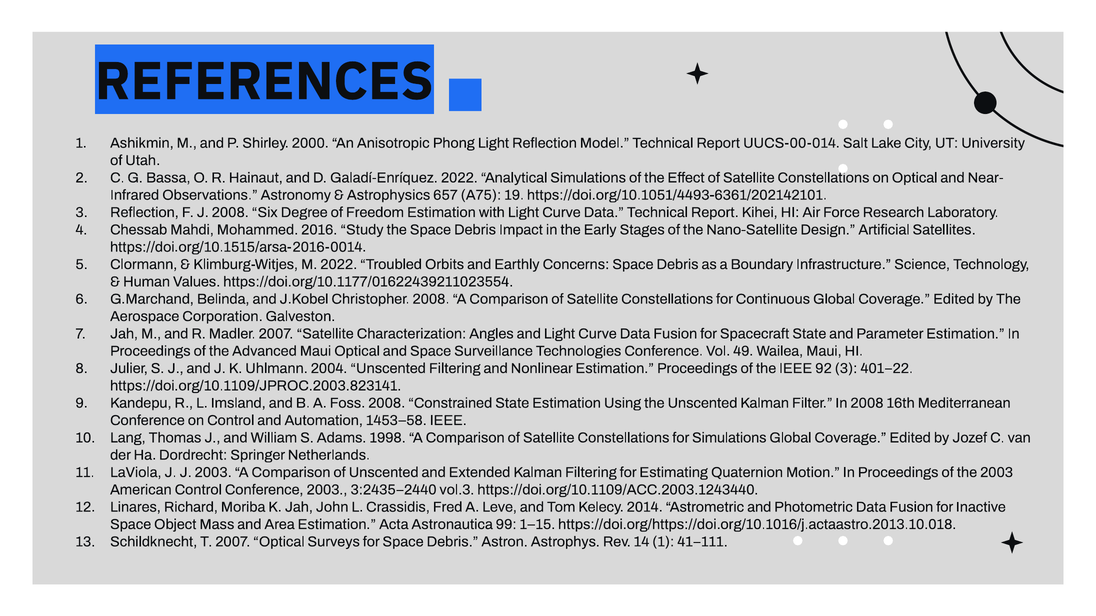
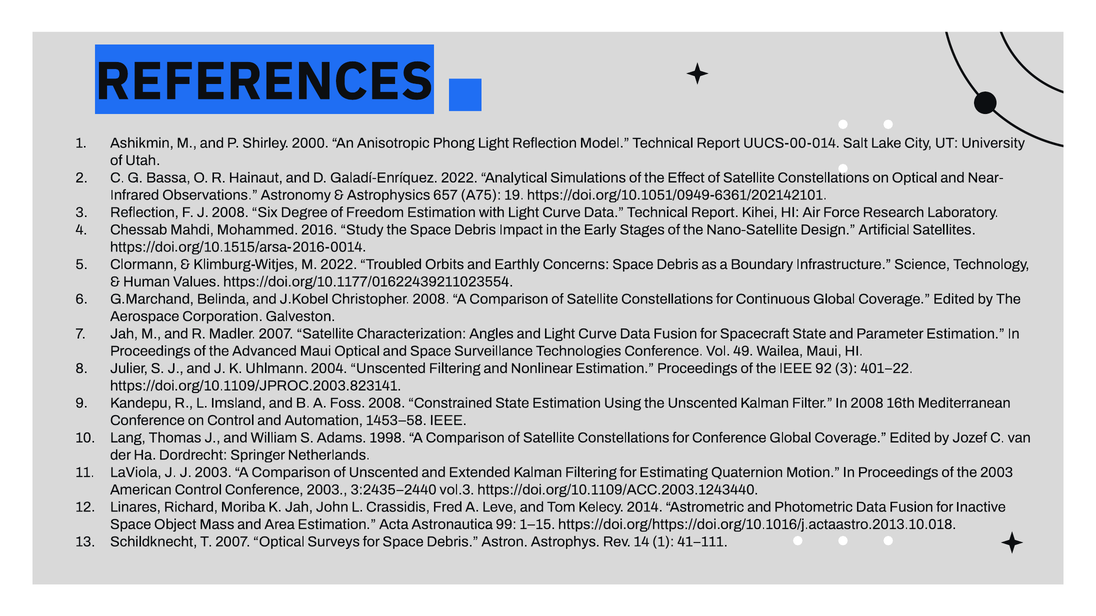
https://doi.org/10.1051/4493-6361/202142101: https://doi.org/10.1051/4493-6361/202142101 -> https://doi.org/10.1051/0949-6361/202142101 (677, 195)
for Simulations: Simulations -> Conference (729, 438)
